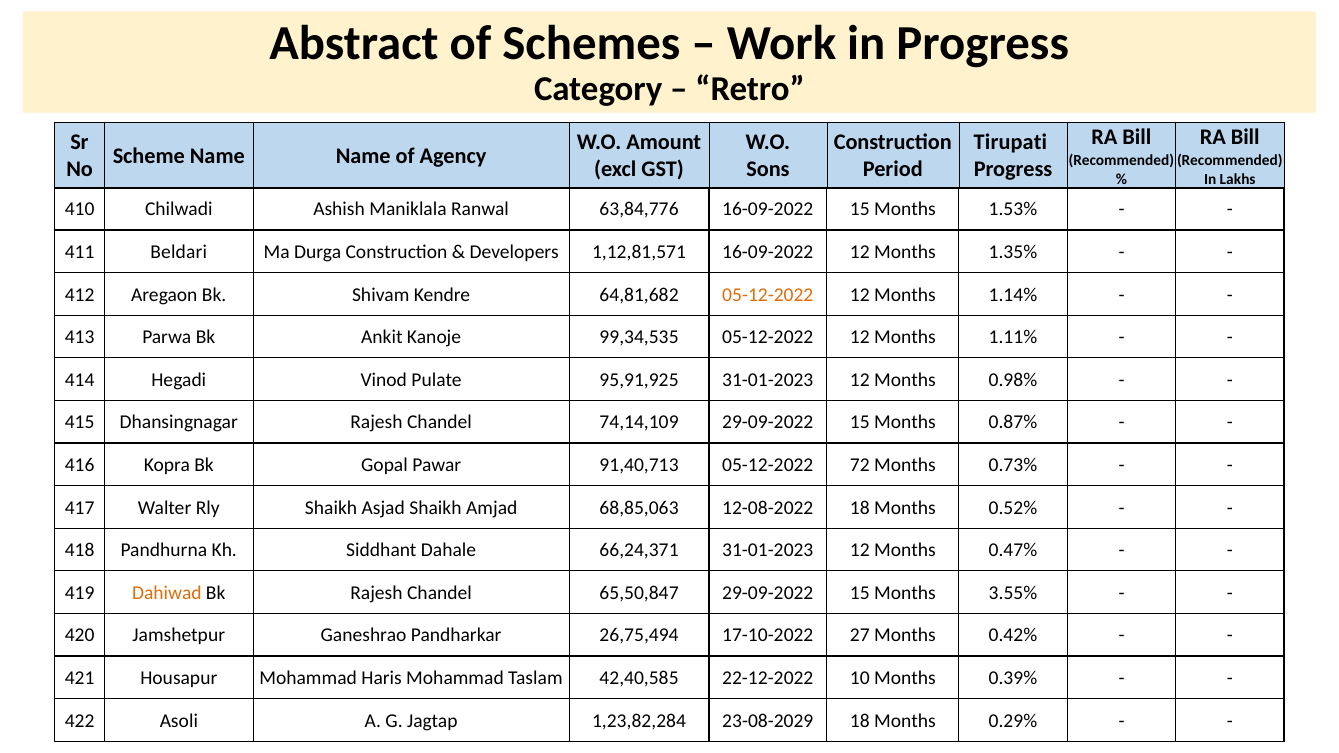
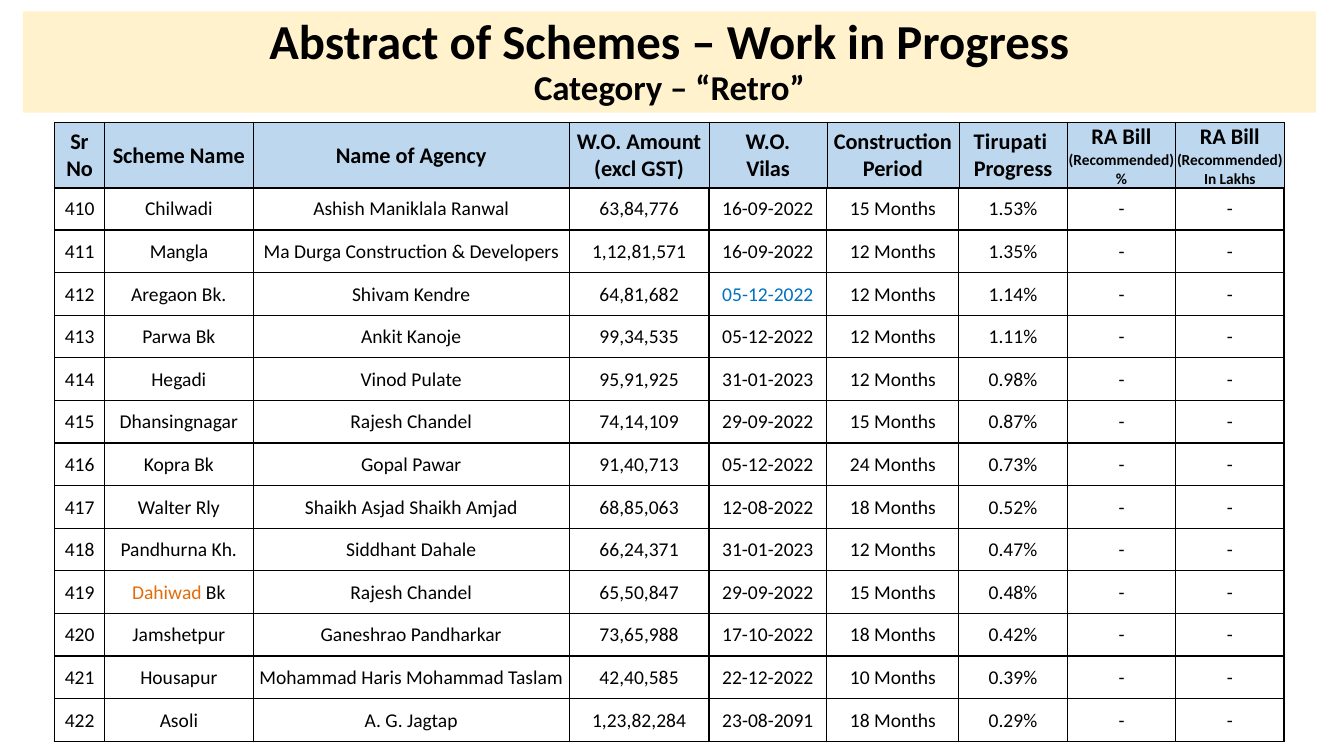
Sons: Sons -> Vilas (768, 170)
Beldari: Beldari -> Mangla (179, 252)
05-12-2022 colour: orange -> blue (768, 295)
72: 72 -> 24 (860, 465)
3.55%: 3.55% -> 0.48% (1013, 593)
26,75,494: 26,75,494 -> 73,65,988 (639, 636)
17-10-2022 27: 27 -> 18 (860, 636)
23-08-2029: 23-08-2029 -> 23-08-2091 (768, 721)
